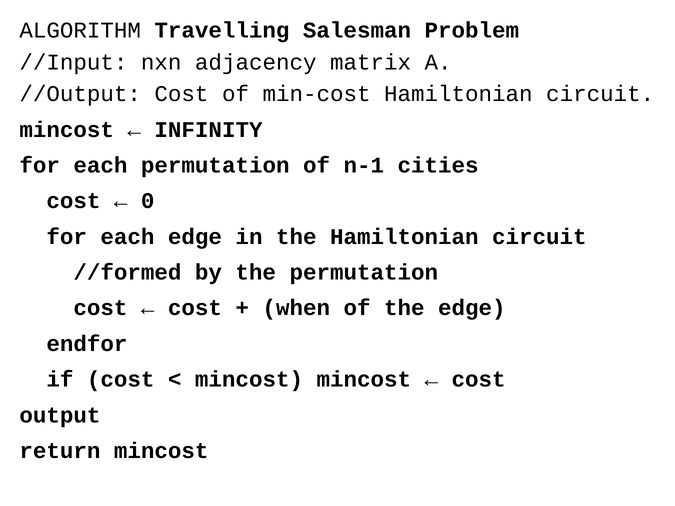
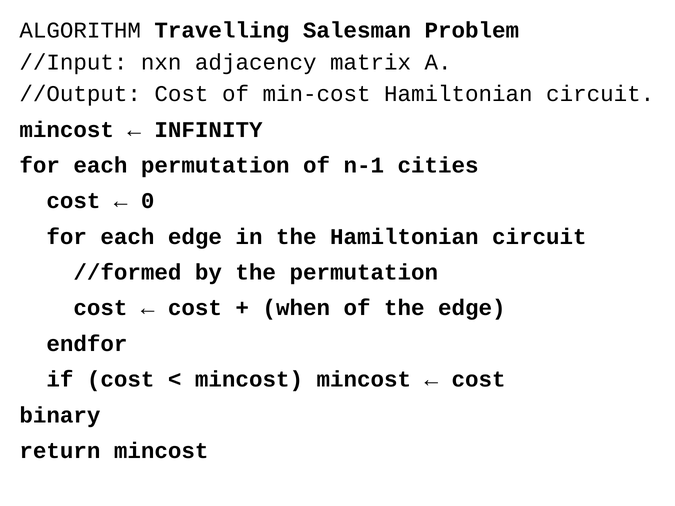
output: output -> binary (60, 415)
